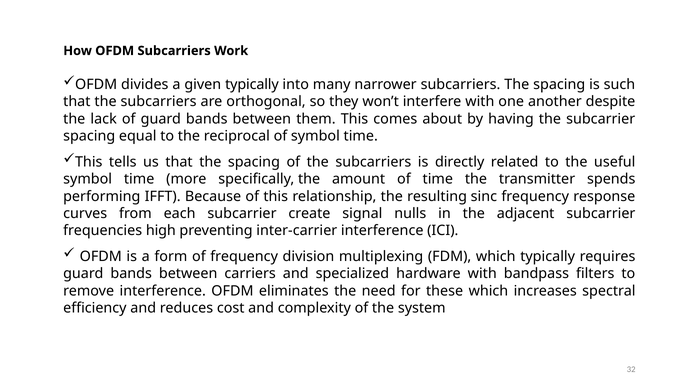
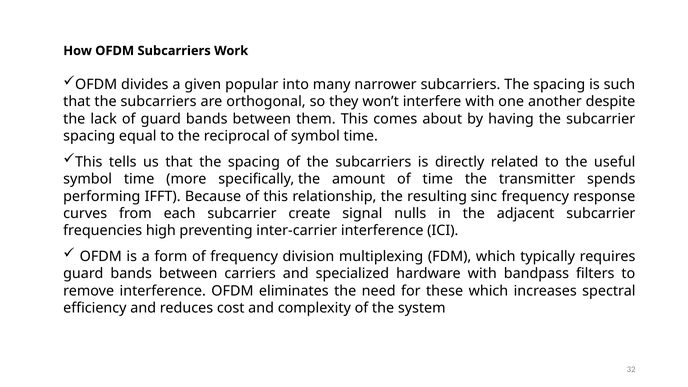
given typically: typically -> popular (252, 84)
